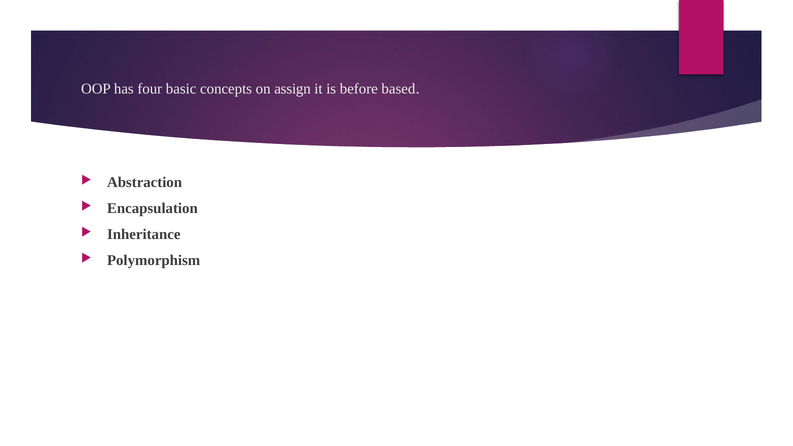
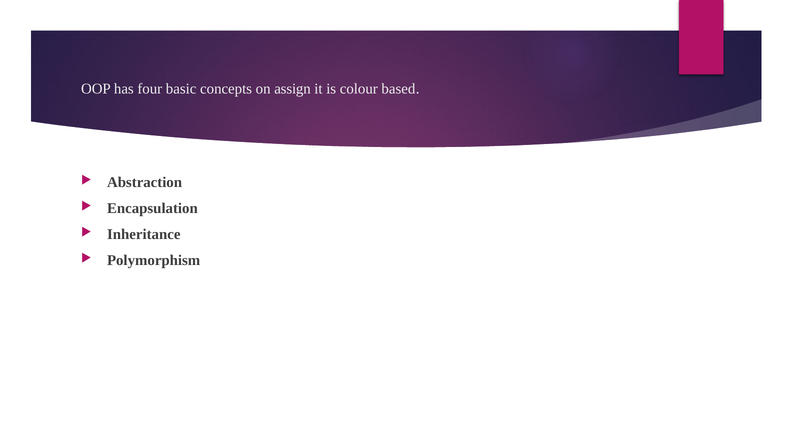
before: before -> colour (359, 89)
